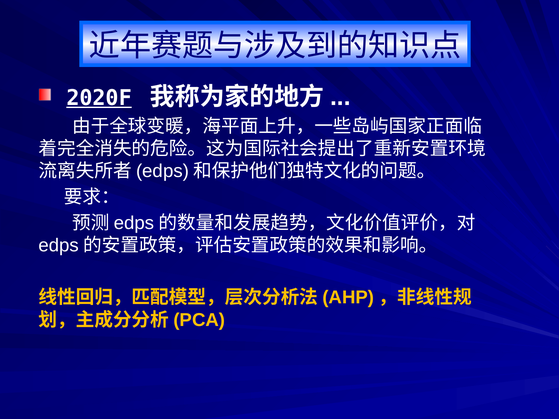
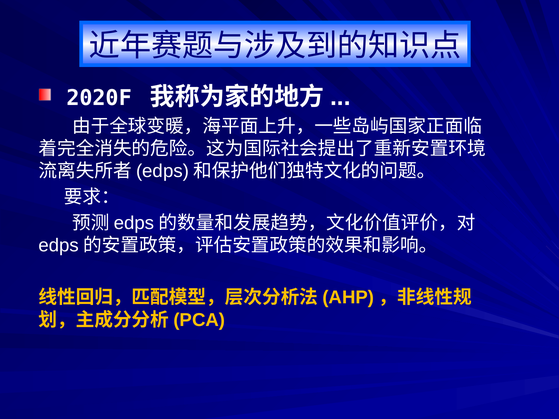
2020F underline: present -> none (99, 98)
